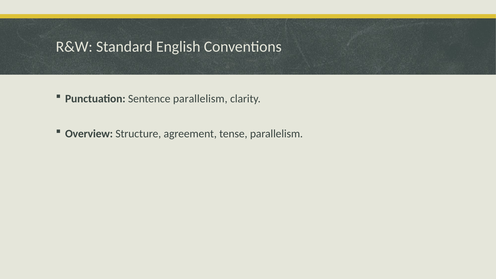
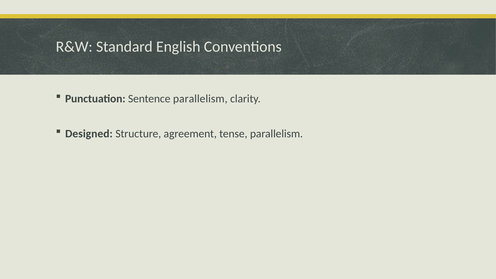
Overview: Overview -> Designed (89, 134)
